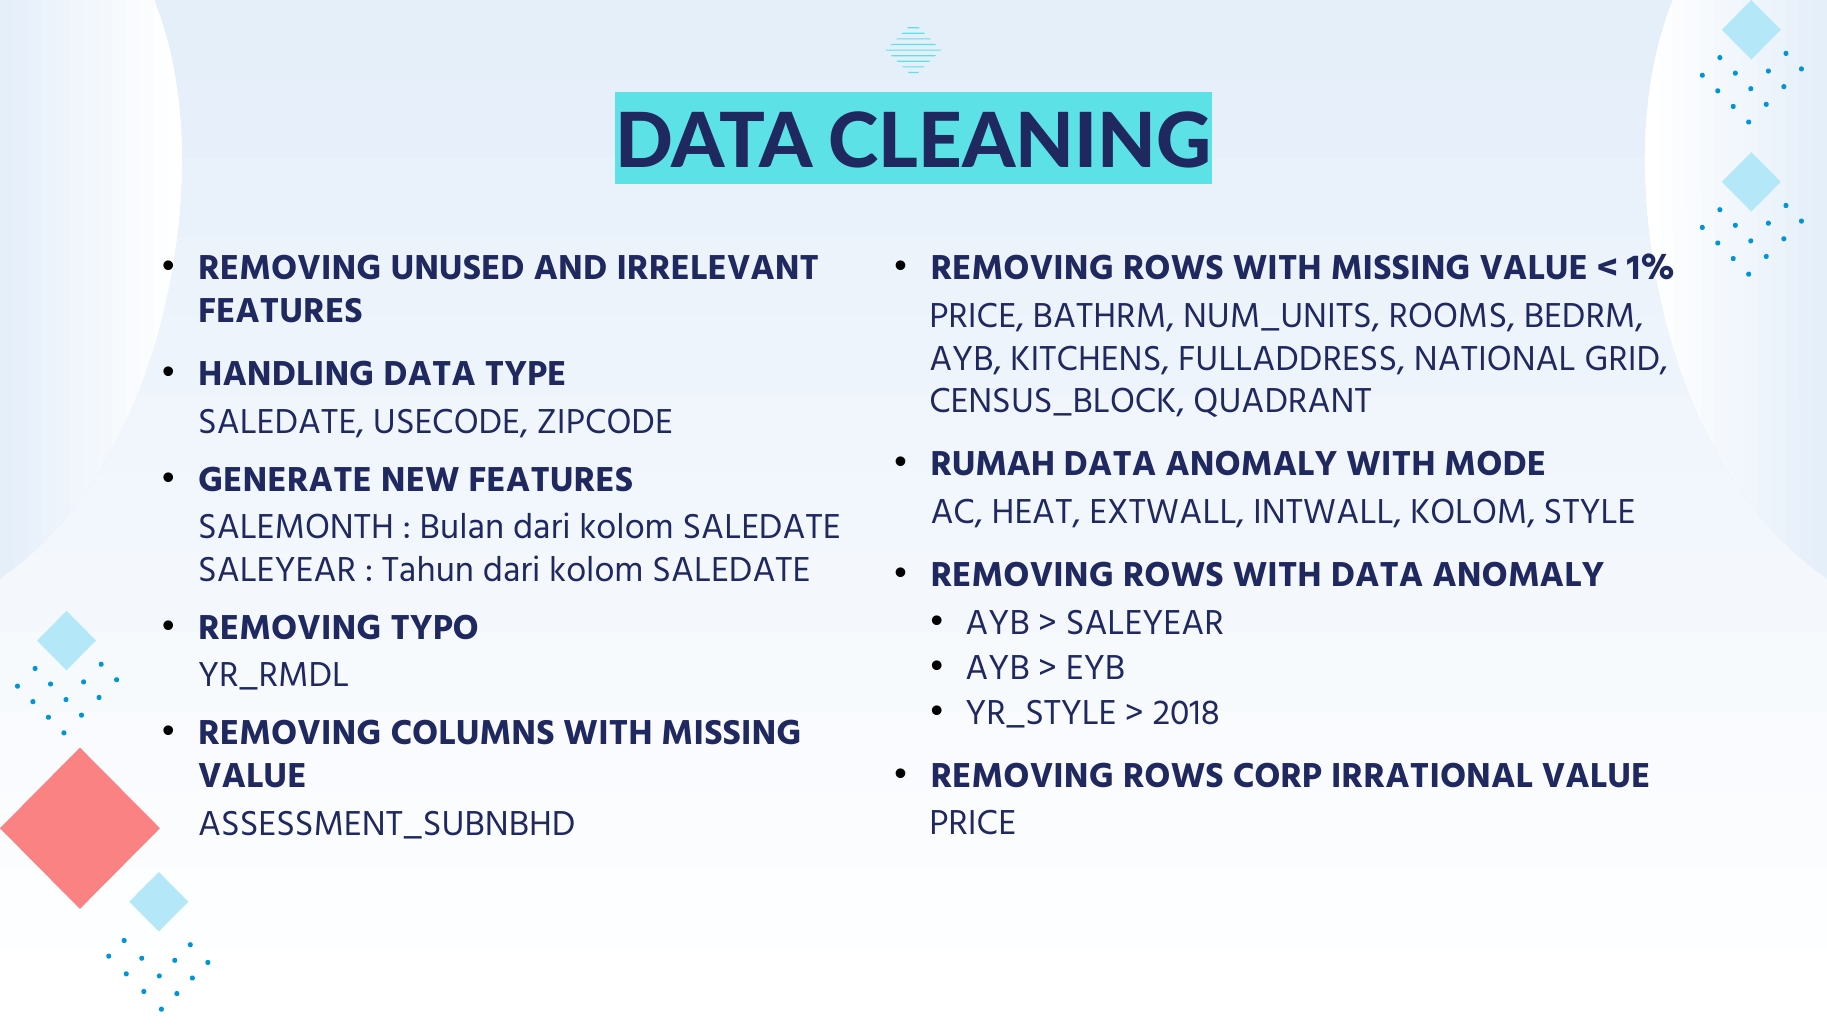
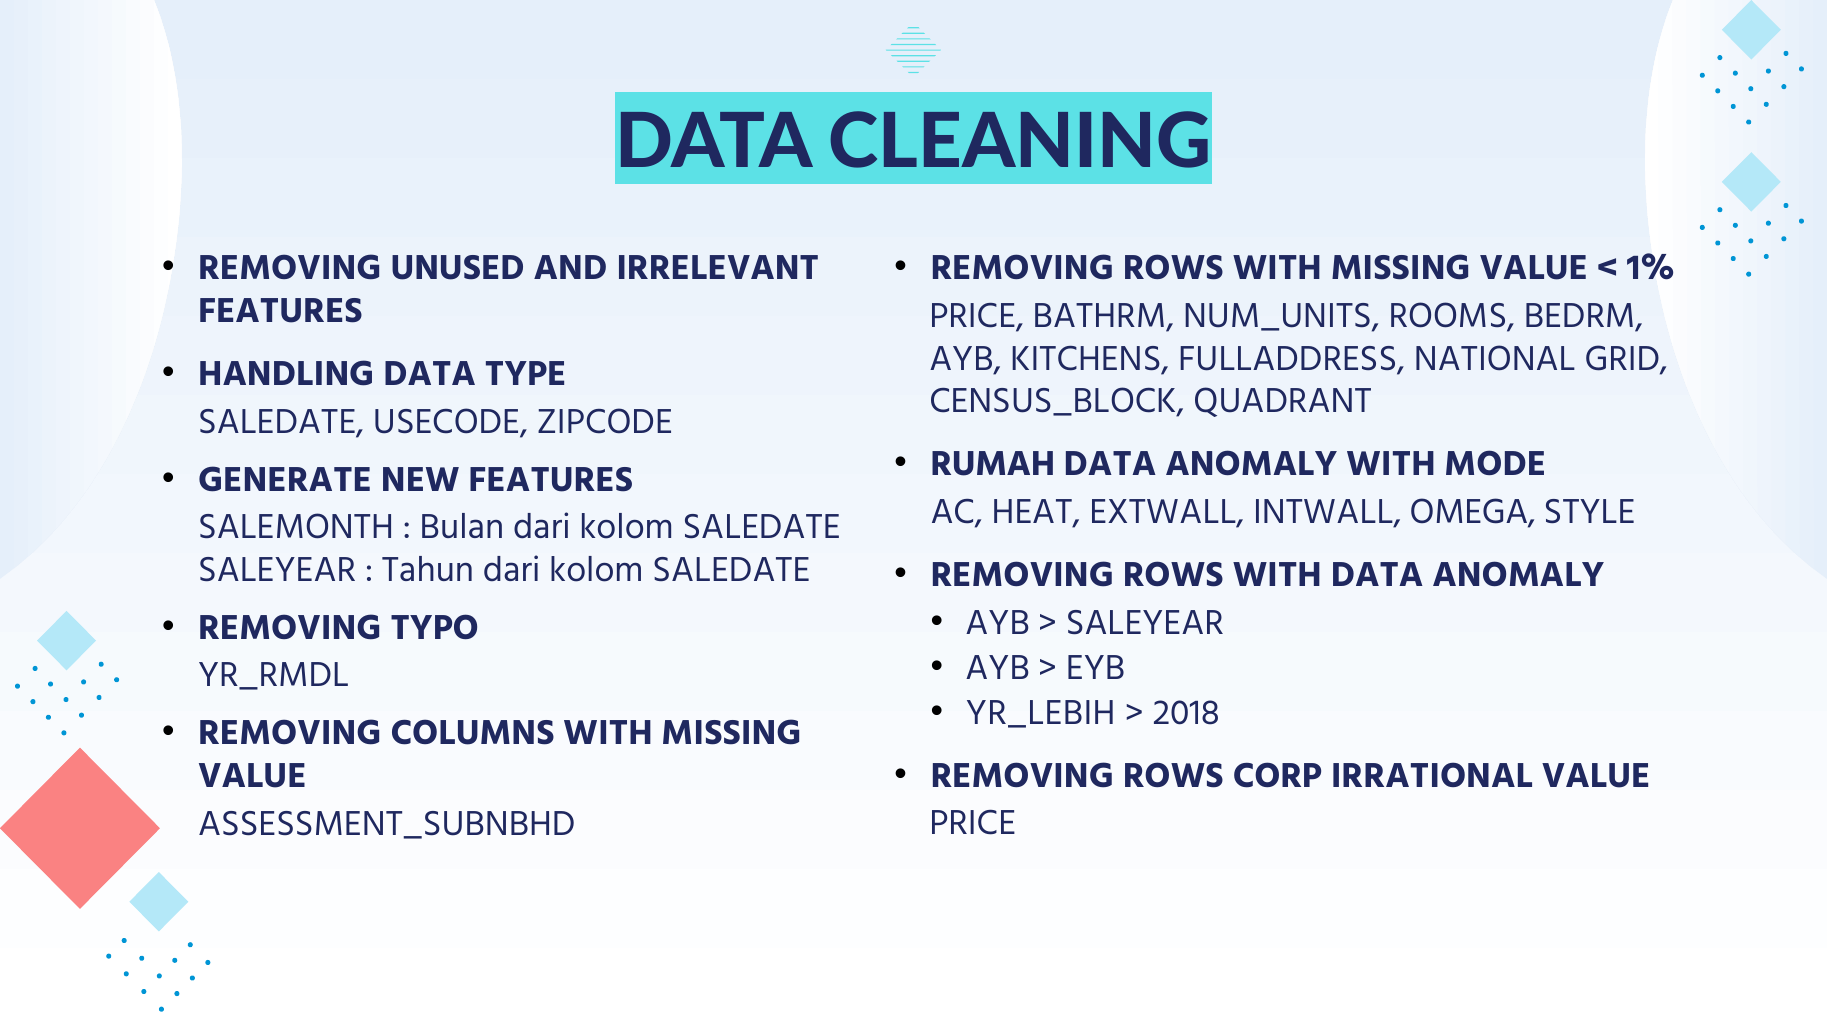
INTWALL KOLOM: KOLOM -> OMEGA (1473, 512)
YR_STYLE: YR_STYLE -> YR_LEBIH (1041, 713)
